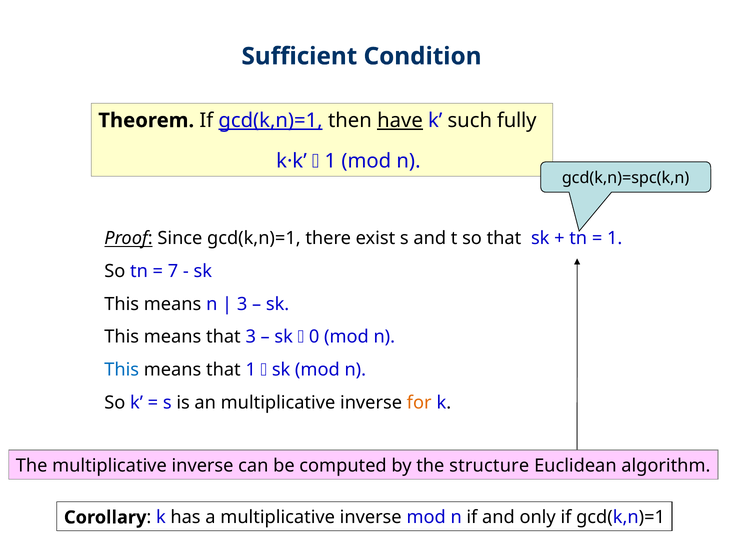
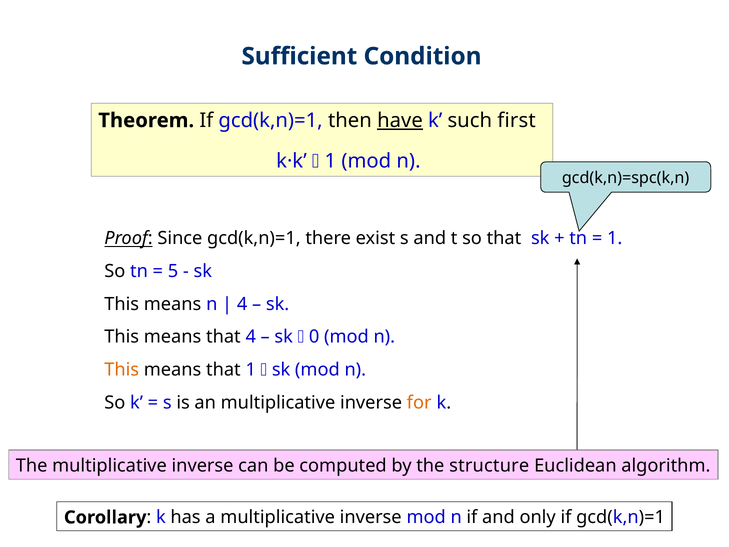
gcd(k,n)=1 underline: present -> none (271, 120)
fully: fully -> first (517, 120)
7: 7 -> 5 (173, 271)
3: 3 -> 4 (242, 304)
that 3: 3 -> 4 (251, 337)
This colour: blue -> orange (122, 370)
